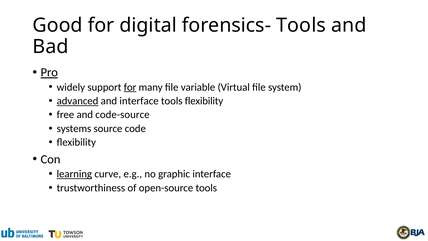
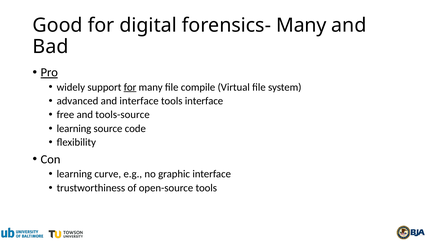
forensics- Tools: Tools -> Many (301, 25)
variable: variable -> compile (198, 87)
advanced underline: present -> none (78, 101)
tools flexibility: flexibility -> interface (204, 101)
code-source: code-source -> tools-source (123, 115)
systems: systems -> learning (74, 128)
learning underline: present -> none (74, 174)
